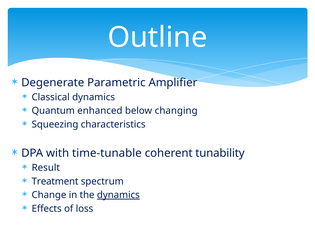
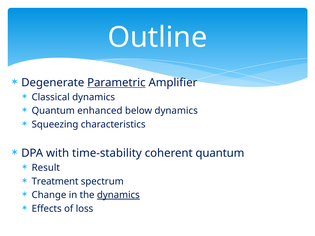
Parametric underline: none -> present (116, 83)
below changing: changing -> dynamics (176, 111)
time-tunable: time-tunable -> time-stability (107, 153)
coherent tunability: tunability -> quantum (220, 153)
